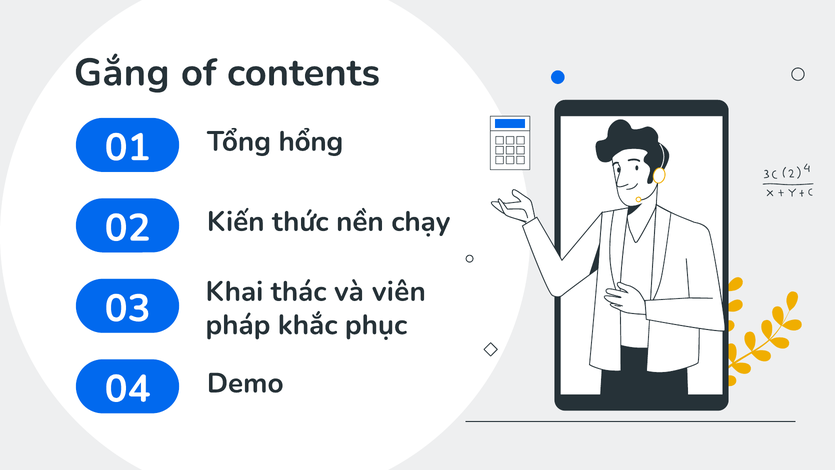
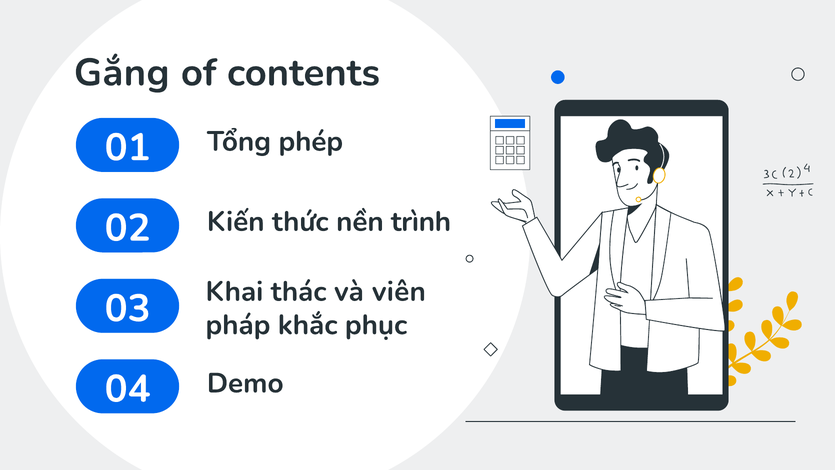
hổng: hổng -> phép (311, 141)
chạy: chạy -> trình (421, 221)
